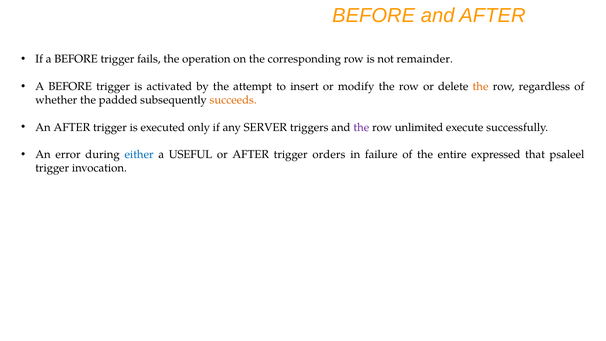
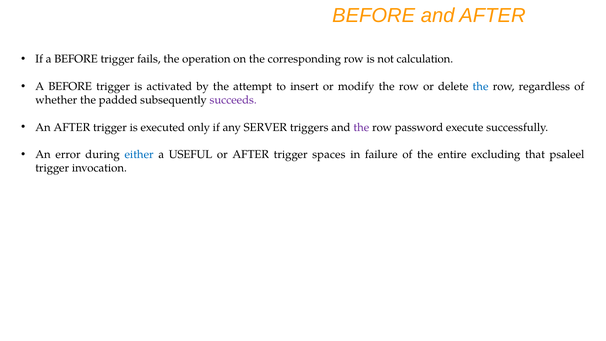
remainder: remainder -> calculation (425, 59)
the colour: orange -> blue (481, 86)
succeeds colour: orange -> purple (233, 100)
unlimited: unlimited -> password (419, 127)
orders: orders -> spaces (329, 155)
expressed: expressed -> excluding (496, 155)
